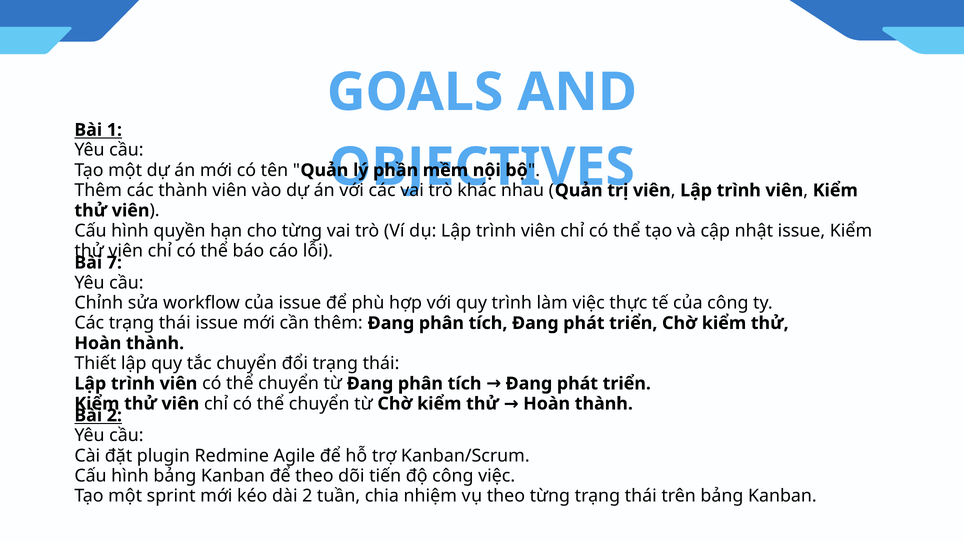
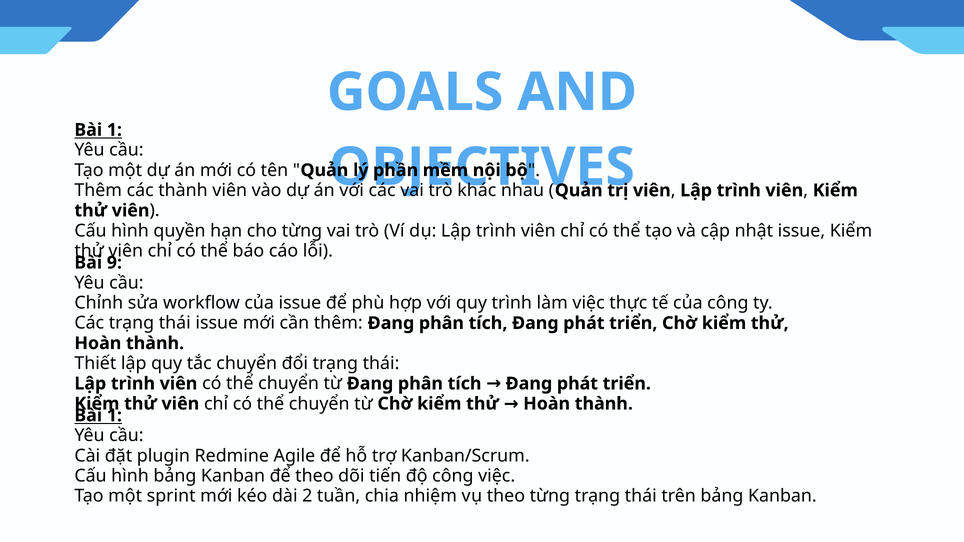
7: 7 -> 9 (114, 263)
2: 2 -> 1 (114, 416)
